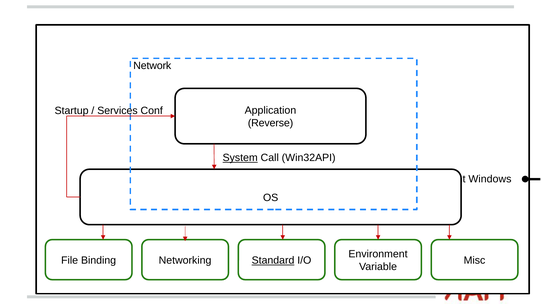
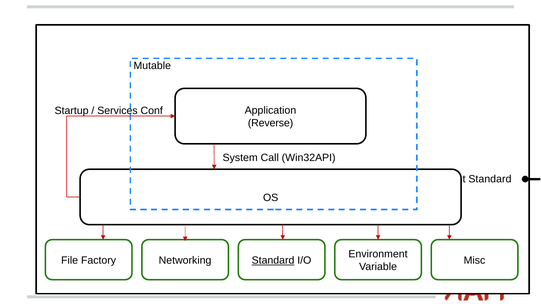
Network: Network -> Mutable (152, 66)
System underline: present -> none (240, 158)
Windows: Windows -> Standard (490, 179)
Binding: Binding -> Factory (99, 261)
